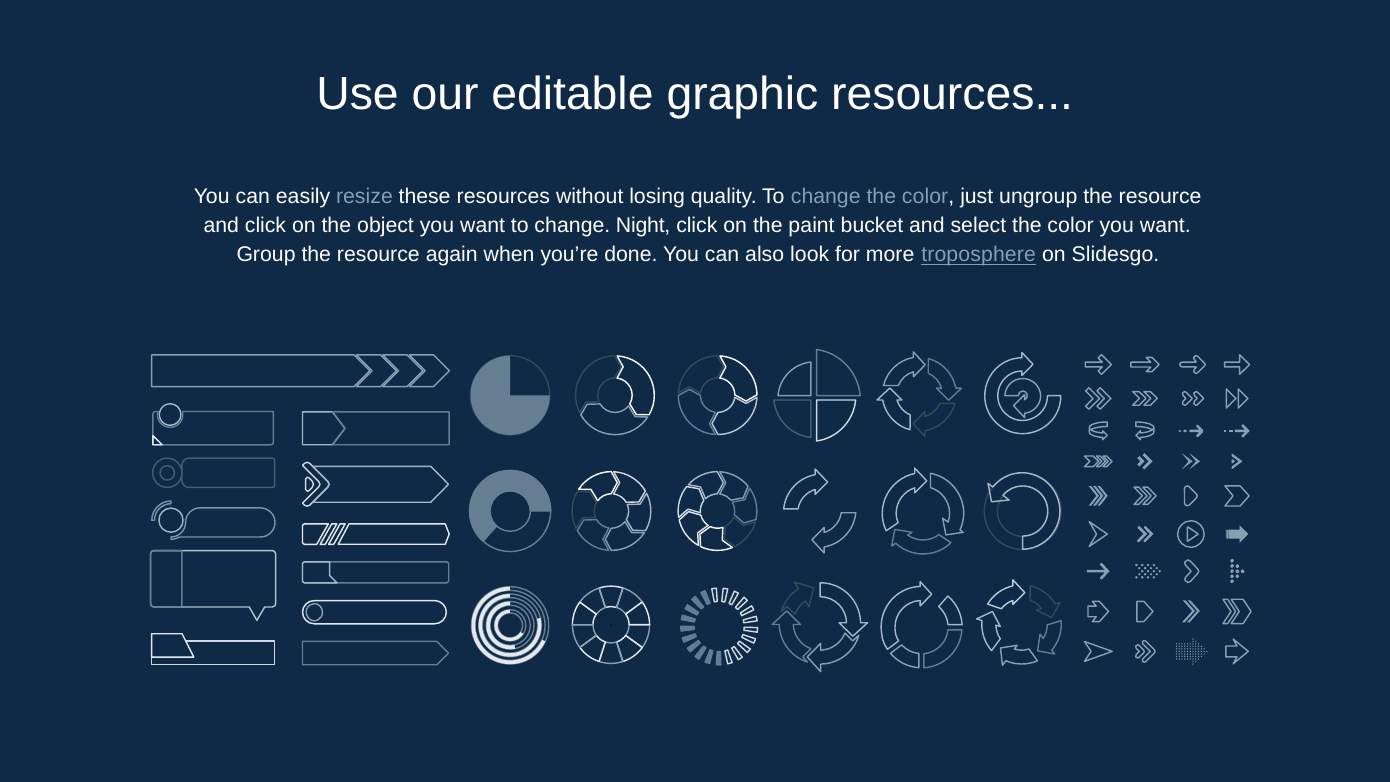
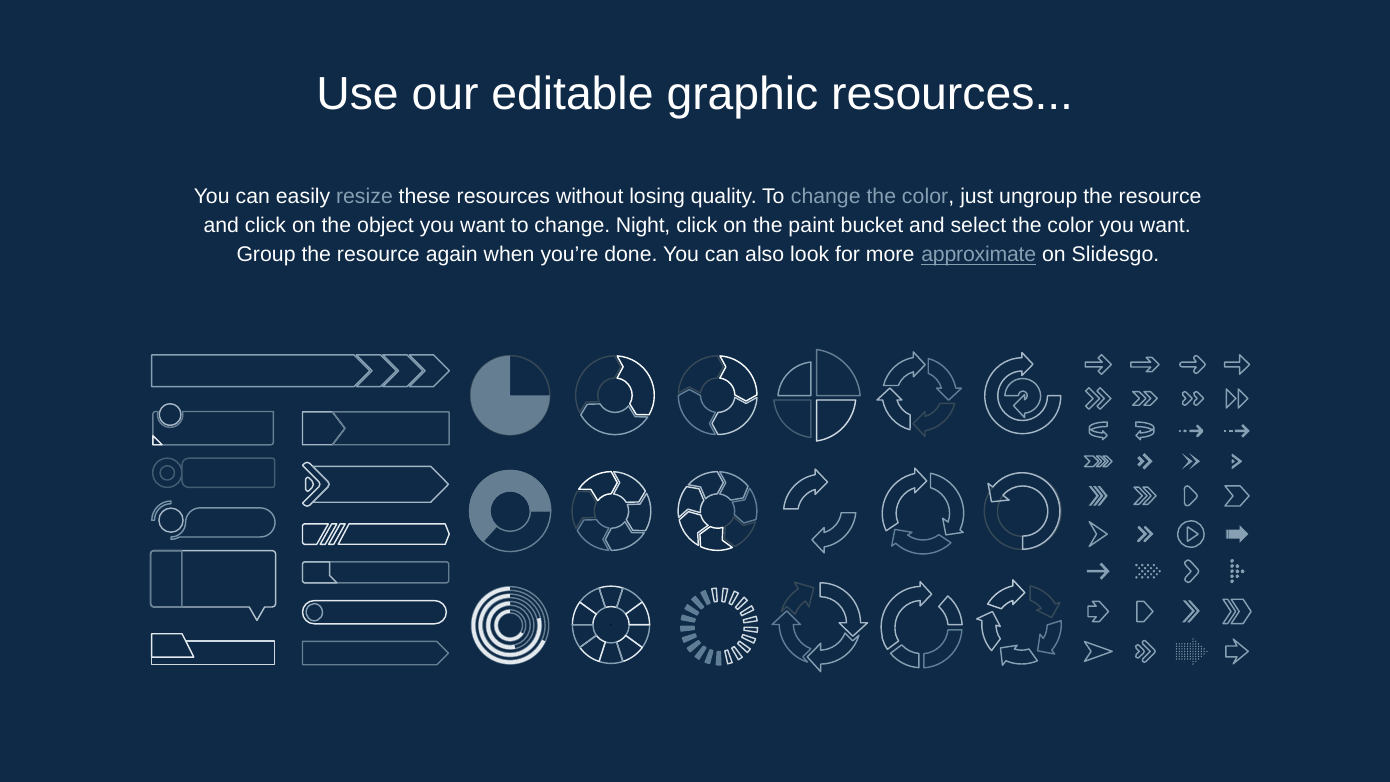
troposphere: troposphere -> approximate (979, 255)
